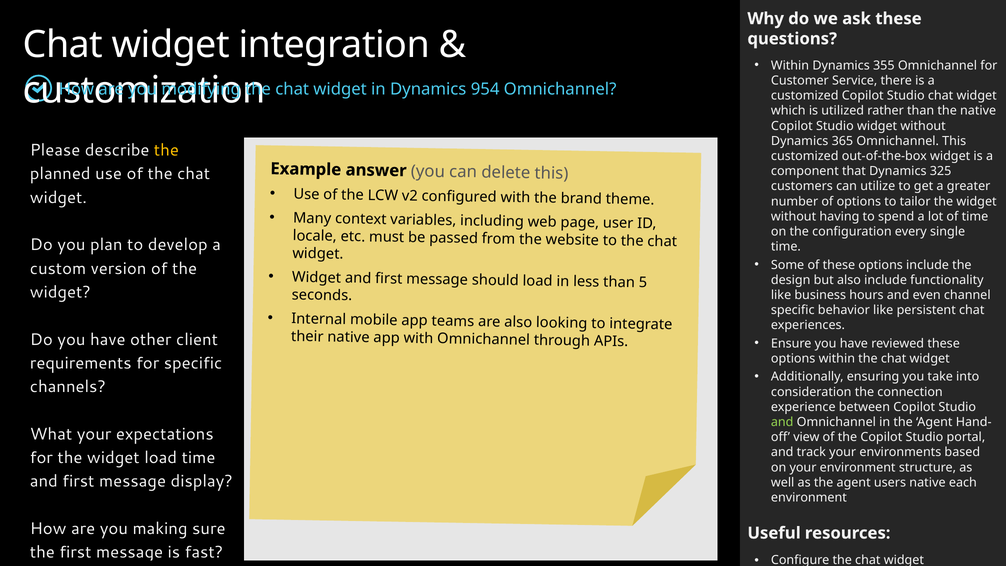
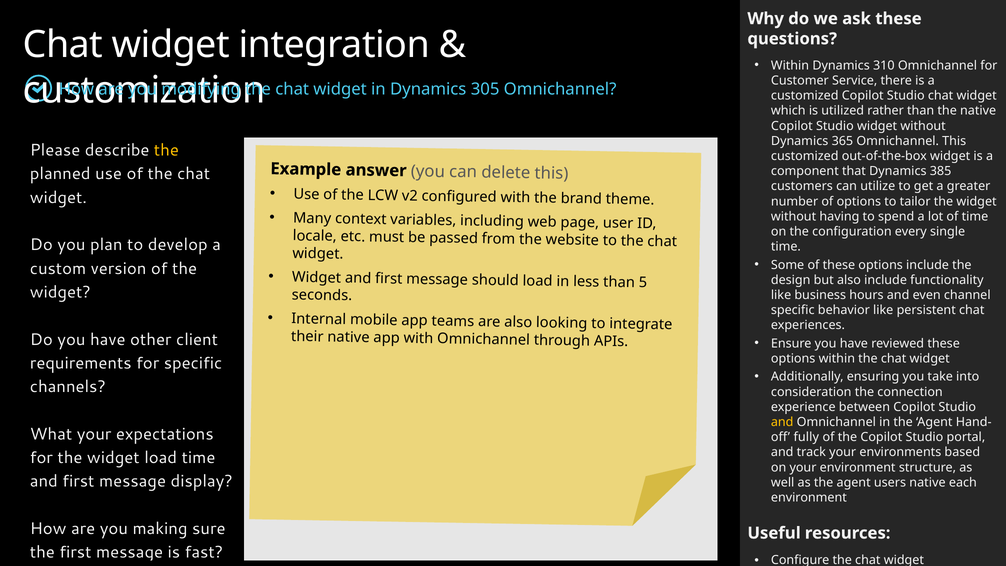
355: 355 -> 310 (884, 66)
954: 954 -> 305 (485, 89)
325: 325 -> 385 (941, 171)
and colour: light green -> yellow (782, 422)
view: view -> fully (806, 437)
